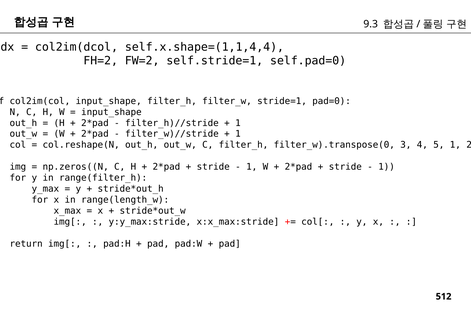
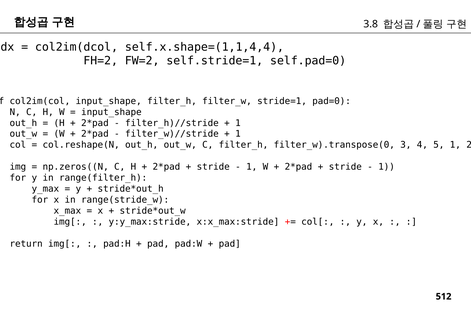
9.3: 9.3 -> 3.8 (371, 24)
range(length_w: range(length_w -> range(stride_w (125, 200)
